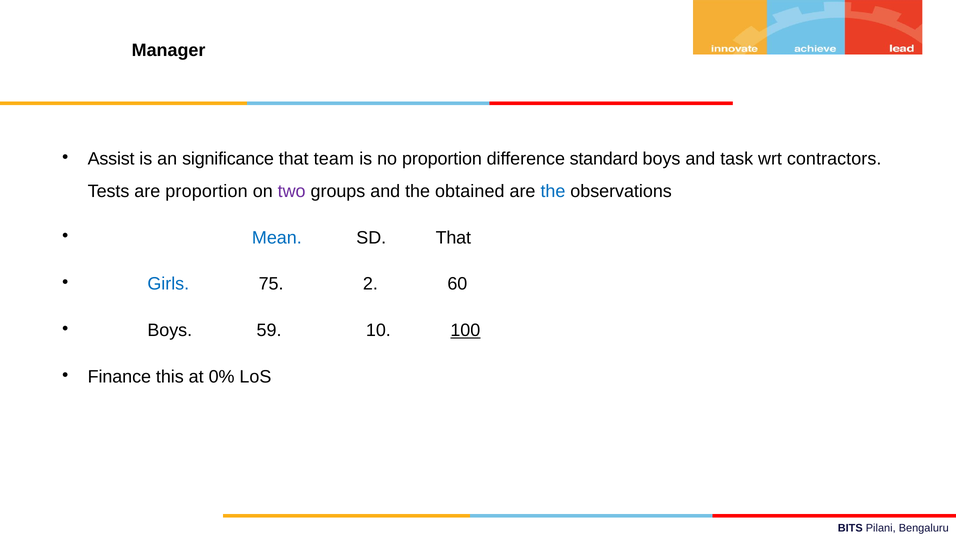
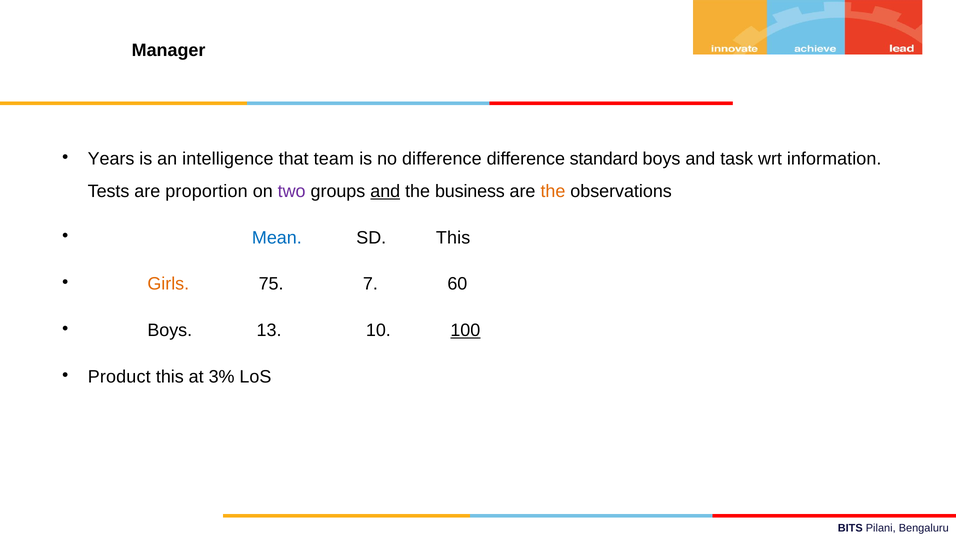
Assist: Assist -> Years (111, 159)
significance: significance -> intelligence (228, 159)
no proportion: proportion -> difference (442, 159)
contractors: contractors -> information (834, 159)
and underline: none -> present (385, 191)
obtained: obtained -> business (470, 191)
the colour: blue -> orange (553, 191)
SD That: That -> This (453, 238)
Girls colour: blue -> orange (168, 284)
2: 2 -> 7 (370, 284)
59: 59 -> 13 (269, 330)
Finance: Finance -> Product (119, 377)
0%: 0% -> 3% (222, 377)
